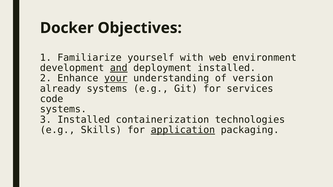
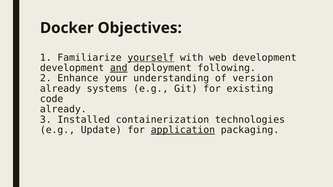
yourself underline: none -> present (151, 58)
web environment: environment -> development (265, 58)
deployment installed: installed -> following (227, 68)
your underline: present -> none (116, 78)
services: services -> existing (250, 89)
systems: systems -> already (63, 109)
Skills: Skills -> Update (101, 130)
